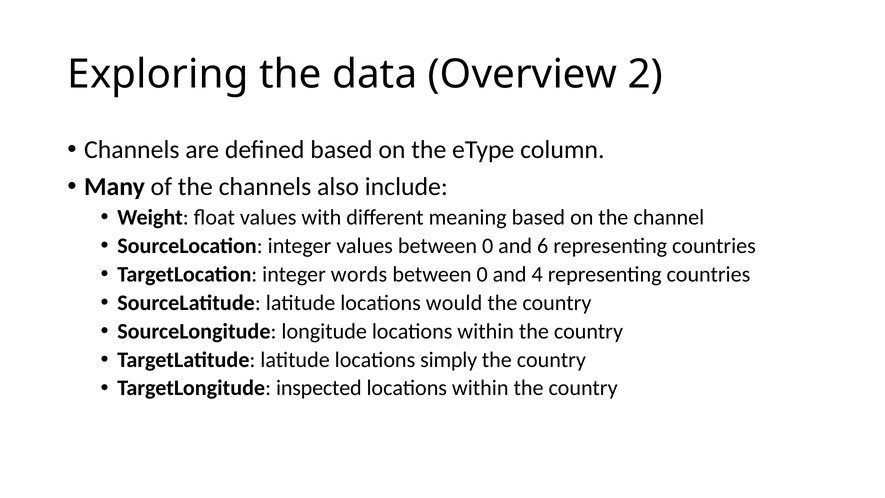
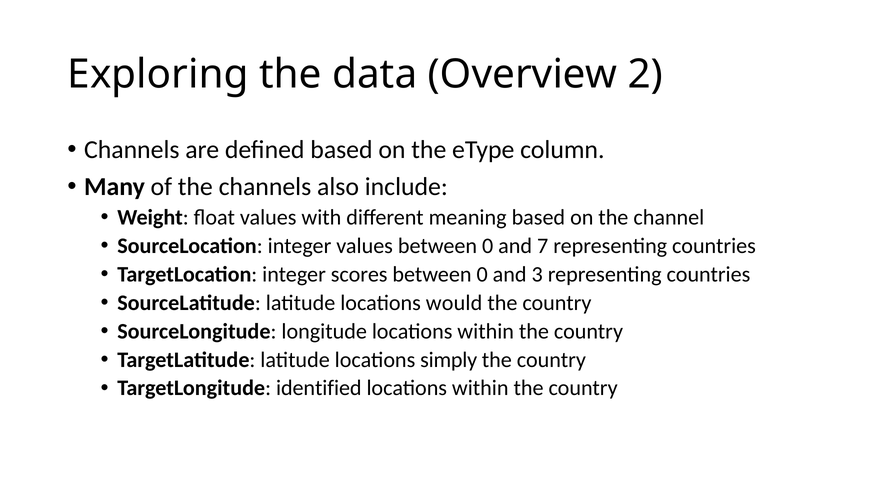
6: 6 -> 7 (543, 246)
words: words -> scores (359, 274)
4: 4 -> 3 (537, 274)
inspected: inspected -> identified (319, 388)
